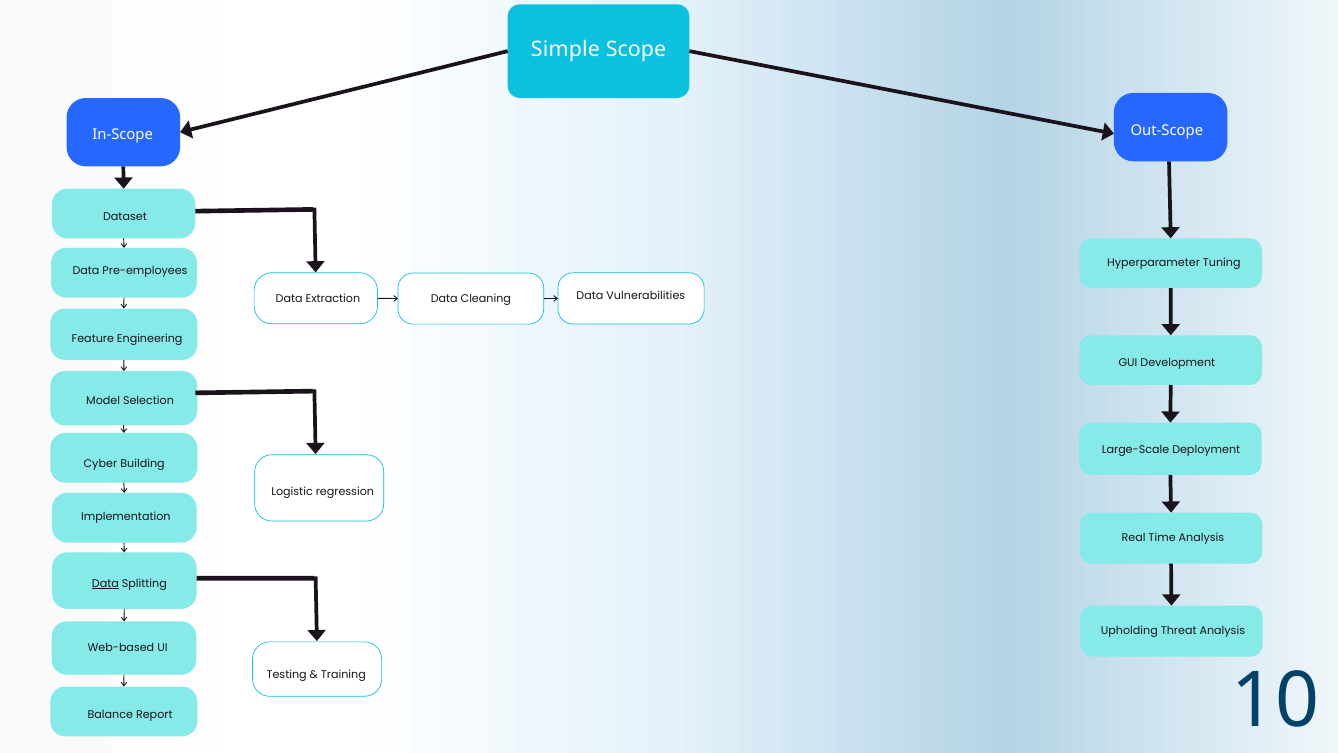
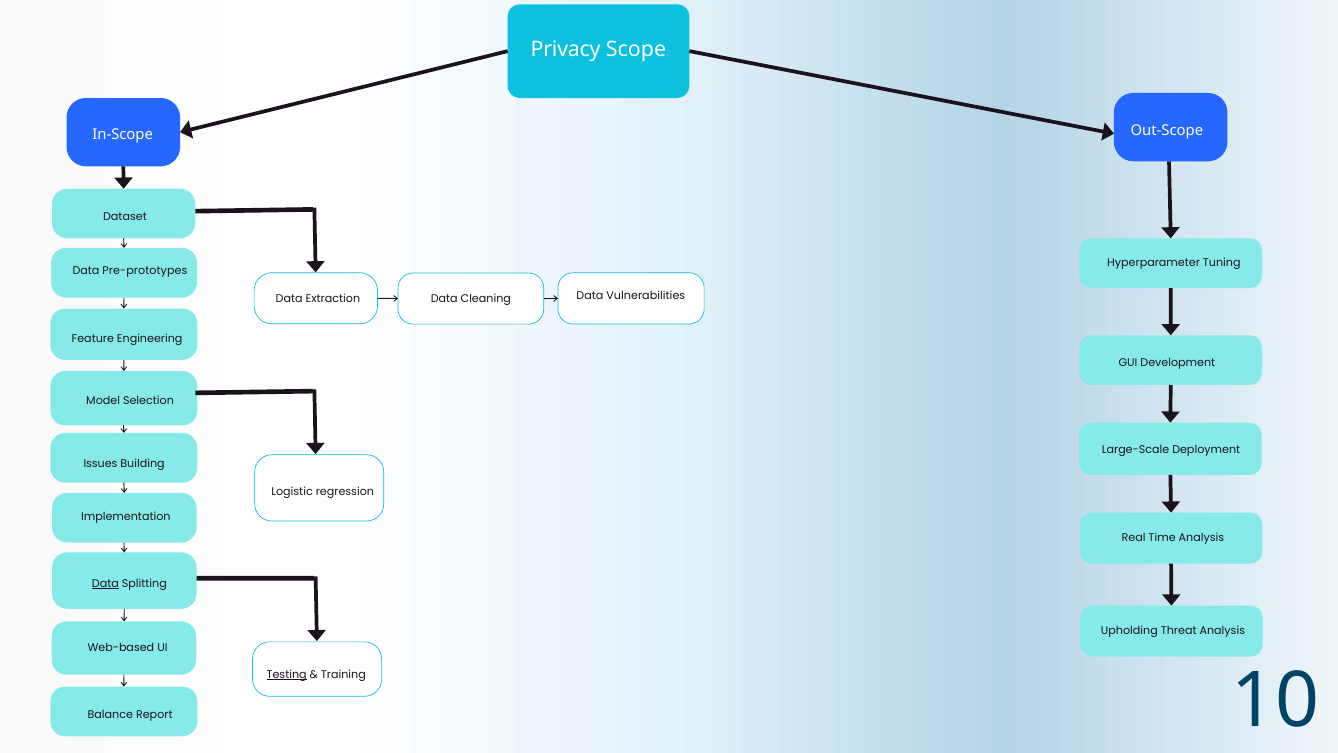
Simple: Simple -> Privacy (566, 49)
Pre-employees: Pre-employees -> Pre-prototypes (145, 271)
Cyber: Cyber -> Issues (101, 464)
Testing underline: none -> present (287, 674)
